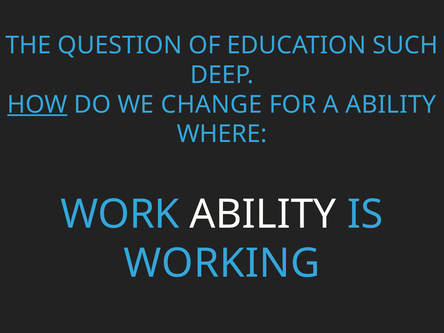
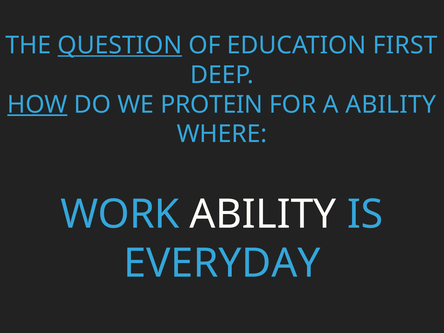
QUESTION underline: none -> present (120, 45)
SUCH: SUCH -> FIRST (405, 45)
CHANGE: CHANGE -> PROTEIN (212, 105)
WORKING: WORKING -> EVERYDAY (222, 263)
